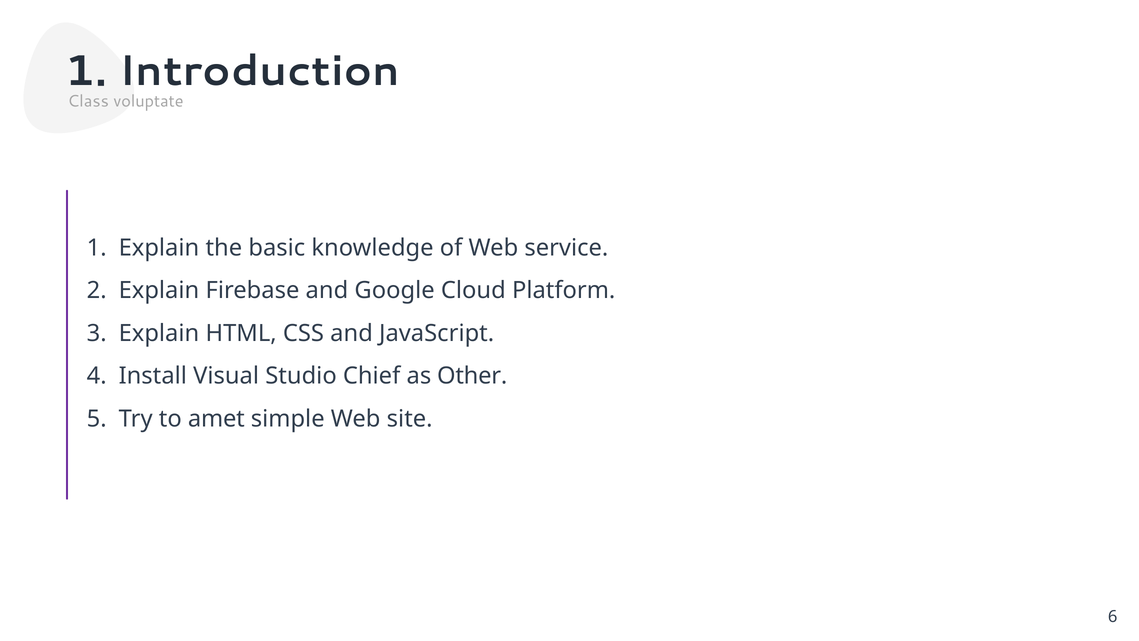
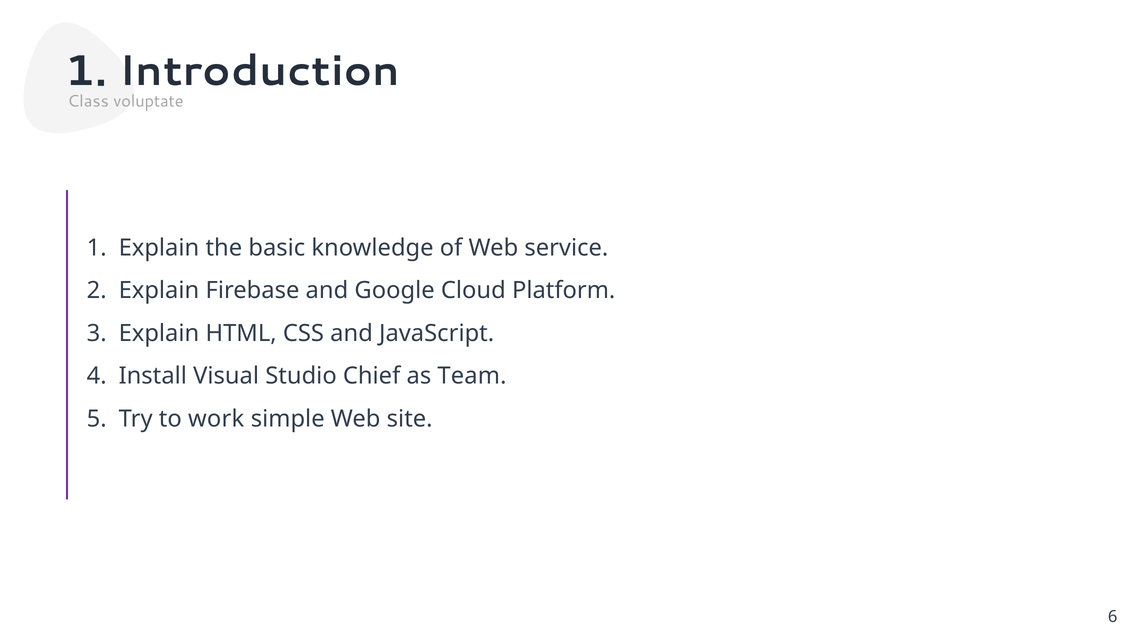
Other: Other -> Team (472, 376)
amet: amet -> work (216, 419)
